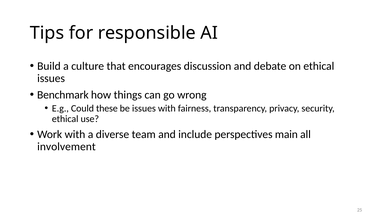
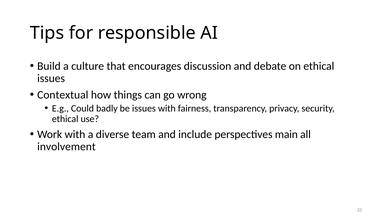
Benchmark: Benchmark -> Contextual (63, 95)
these: these -> badly (107, 109)
